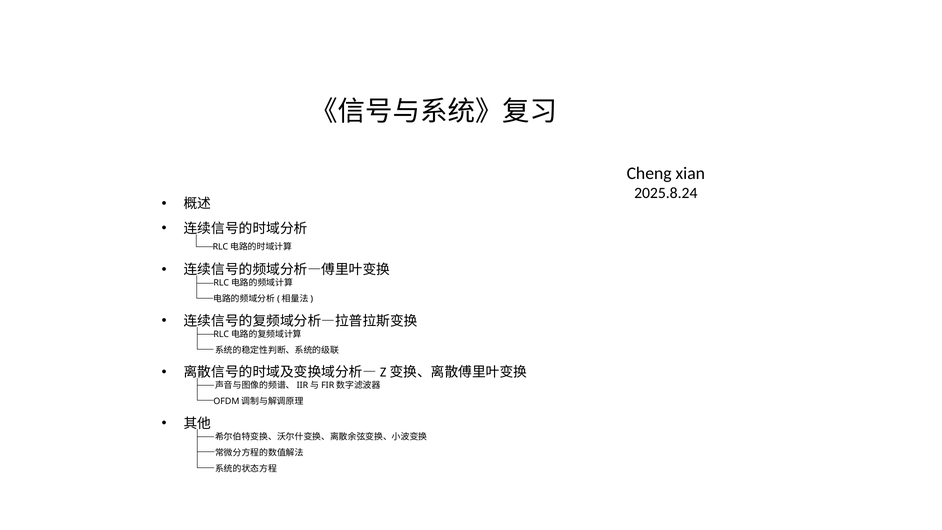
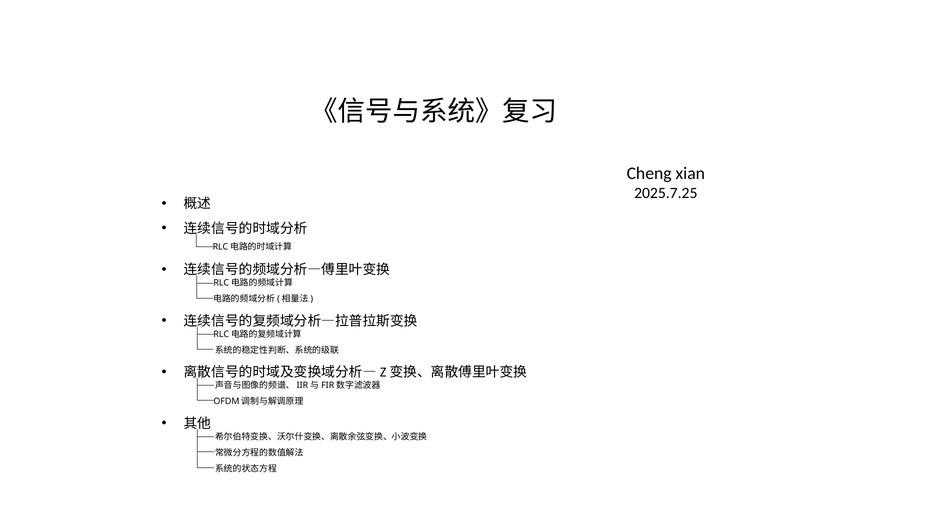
2025.8.24: 2025.8.24 -> 2025.7.25 (666, 193)
